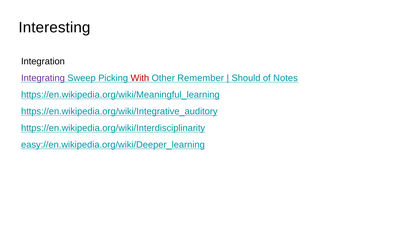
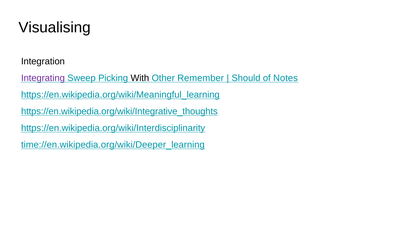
Interesting: Interesting -> Visualising (54, 28)
With colour: red -> black (140, 78)
https://en.wikipedia.org/wiki/Integrative_auditory: https://en.wikipedia.org/wiki/Integrative_auditory -> https://en.wikipedia.org/wiki/Integrative_thoughts (119, 111)
easy://en.wikipedia.org/wiki/Deeper_learning: easy://en.wikipedia.org/wiki/Deeper_learning -> time://en.wikipedia.org/wiki/Deeper_learning (113, 145)
